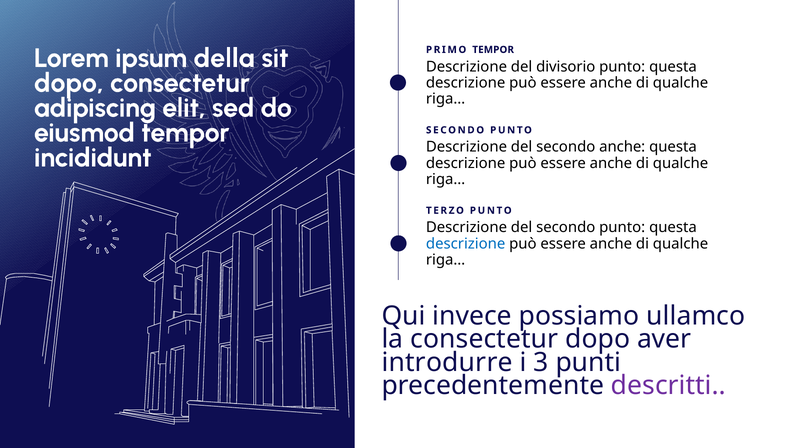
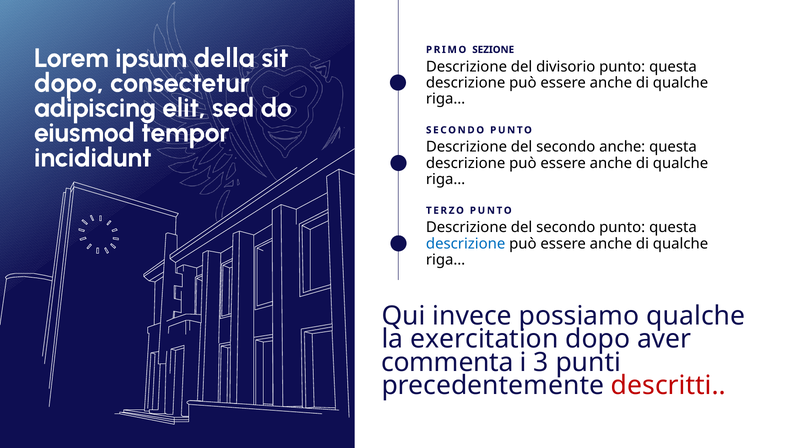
PRIMO TEMPOR: TEMPOR -> SEZIONE (493, 50)
possiamo ullamco: ullamco -> qualche (696, 316)
la consectetur: consectetur -> exercitation (484, 339)
introdurre: introdurre -> commenta (447, 362)
descritti colour: purple -> red (668, 385)
